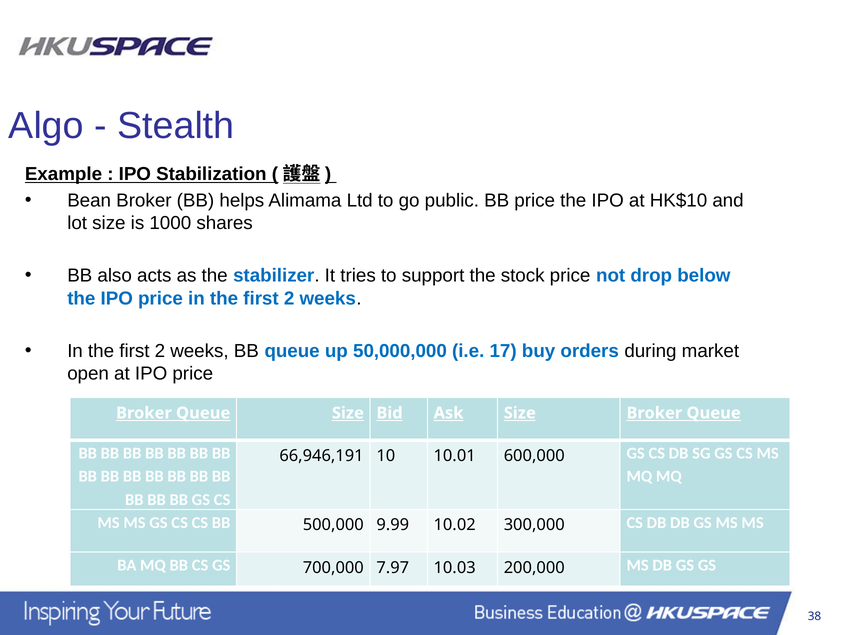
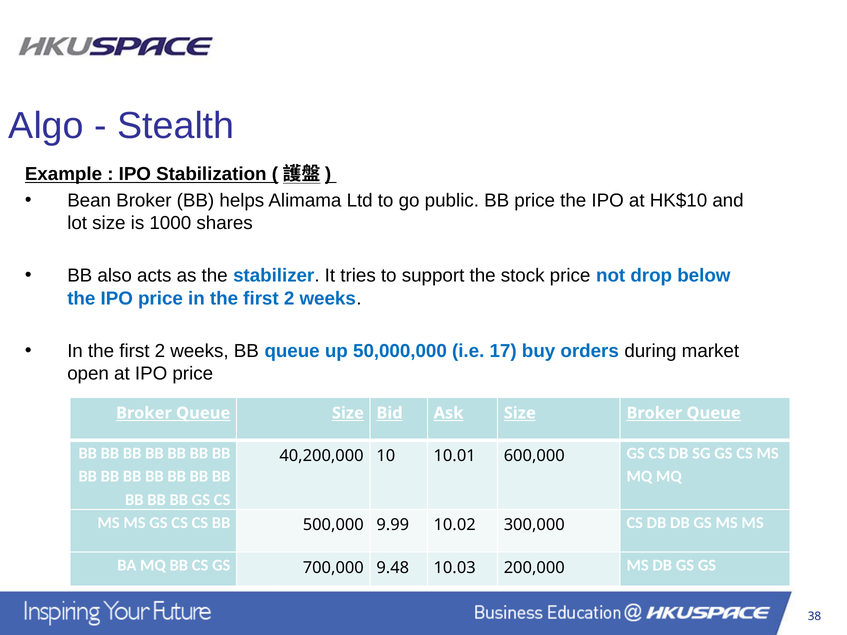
66,946,191: 66,946,191 -> 40,200,000 (322, 456)
7.97: 7.97 -> 9.48 (393, 568)
